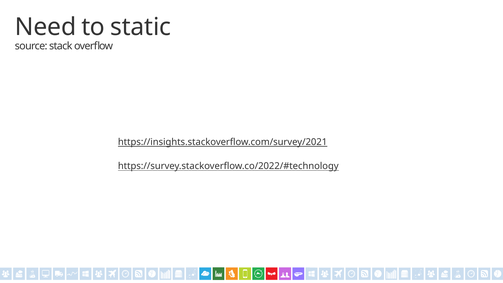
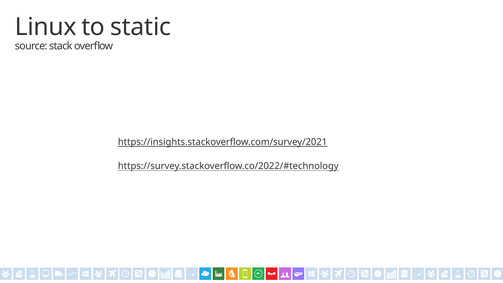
Need: Need -> Linux (46, 27)
